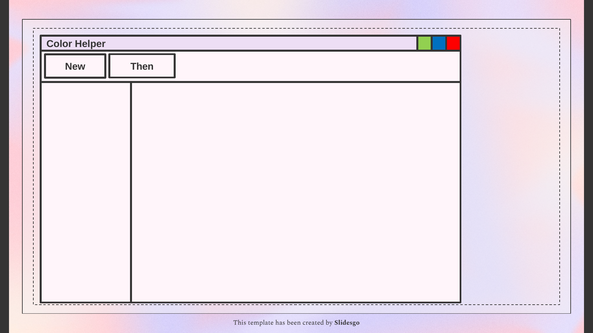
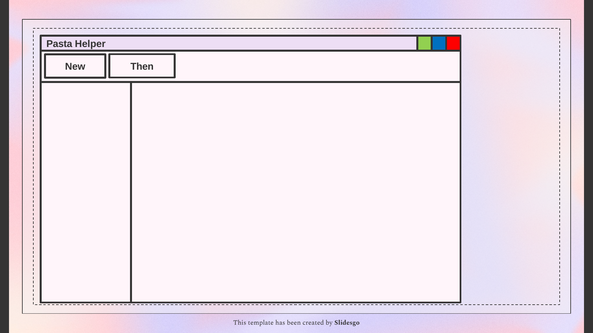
Color: Color -> Pasta (59, 44)
